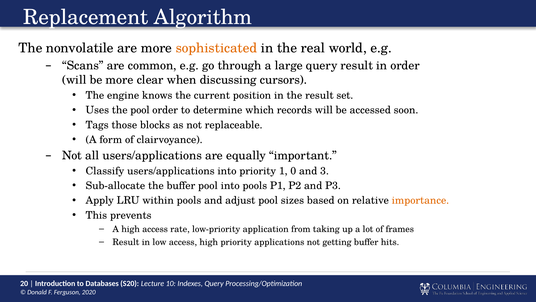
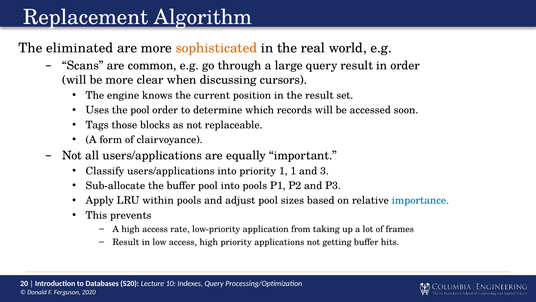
nonvolatile: nonvolatile -> eliminated (80, 48)
1 0: 0 -> 1 (293, 171)
importance colour: orange -> blue (420, 200)
